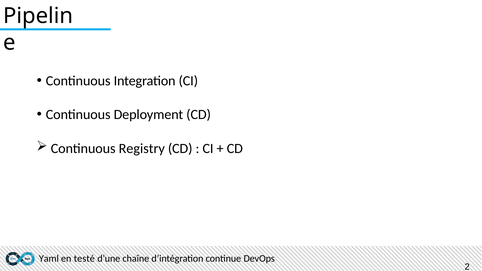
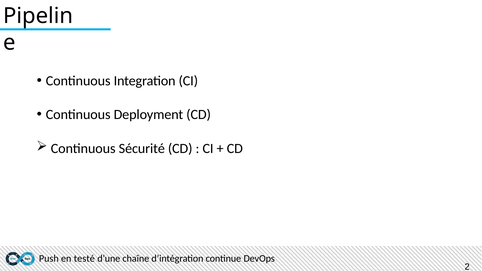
Registry: Registry -> Sécurité (142, 149)
Yaml: Yaml -> Push (49, 259)
